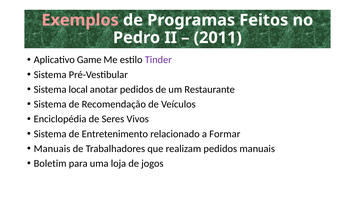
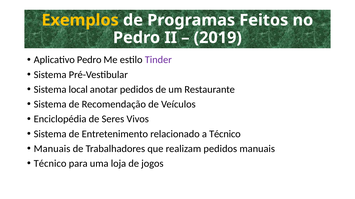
Exemplos colour: pink -> yellow (80, 20)
2011: 2011 -> 2019 (218, 38)
Aplicativo Game: Game -> Pedro (89, 60)
a Formar: Formar -> Técnico (225, 134)
Boletim: Boletim -> Técnico (50, 164)
